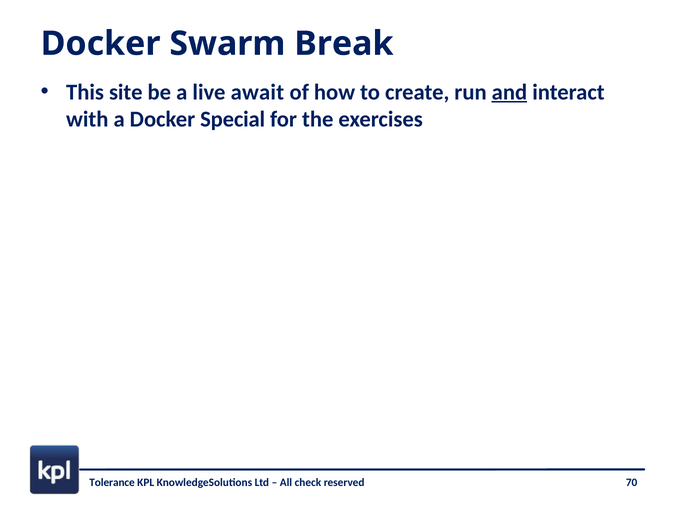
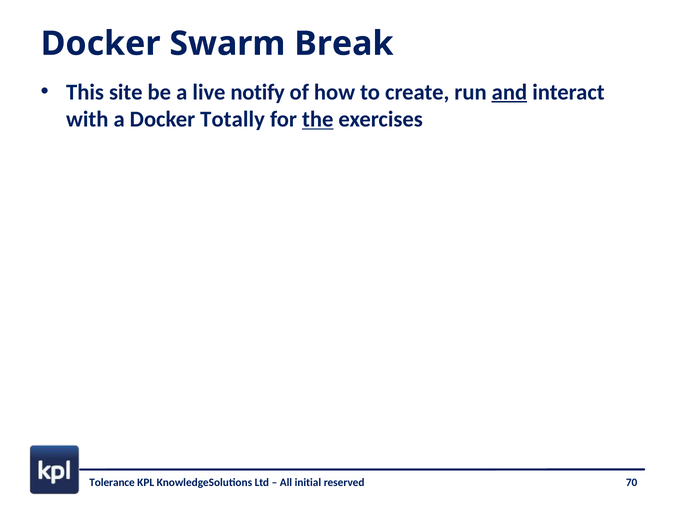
await: await -> notify (258, 92)
Special: Special -> Totally (233, 119)
the underline: none -> present (318, 119)
check: check -> initial (308, 482)
